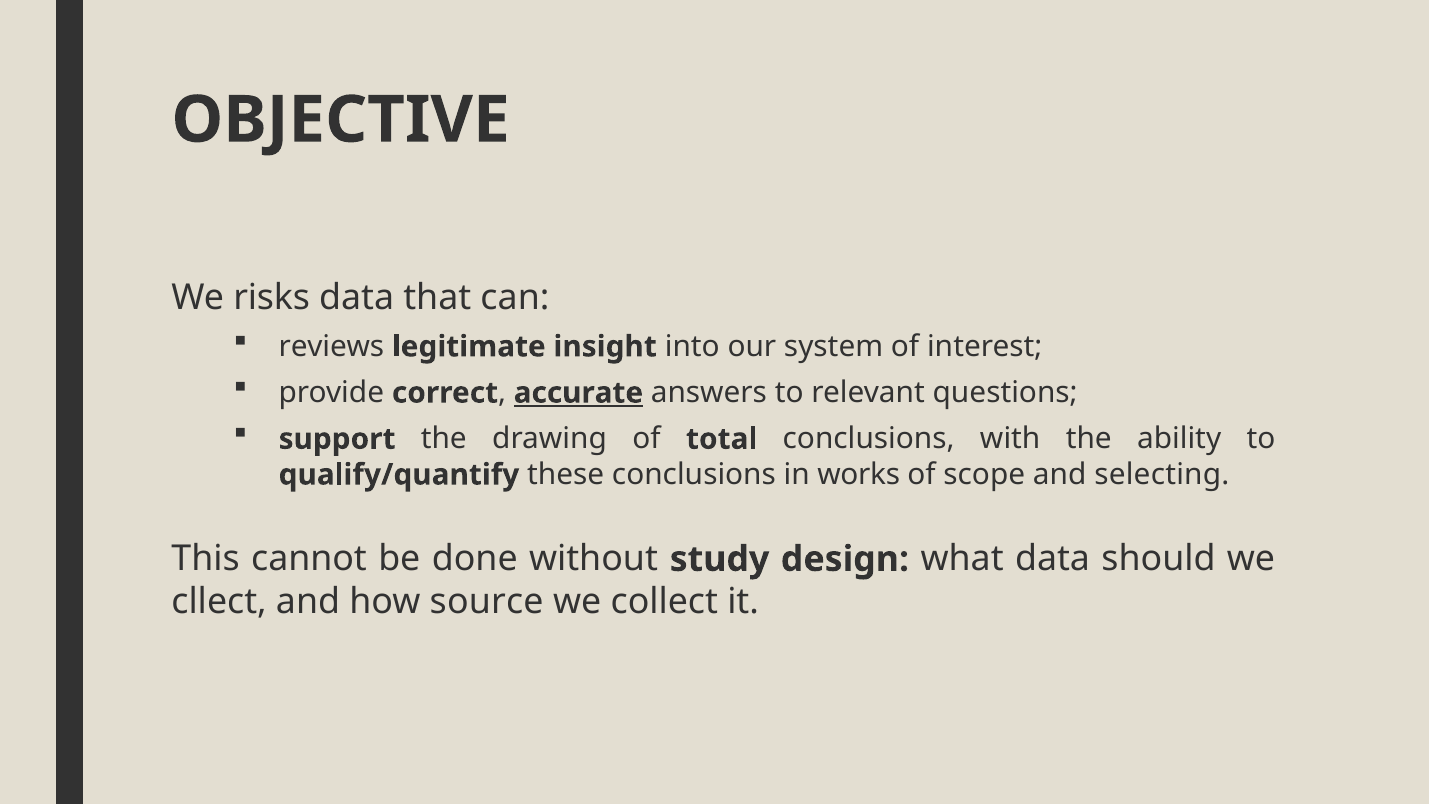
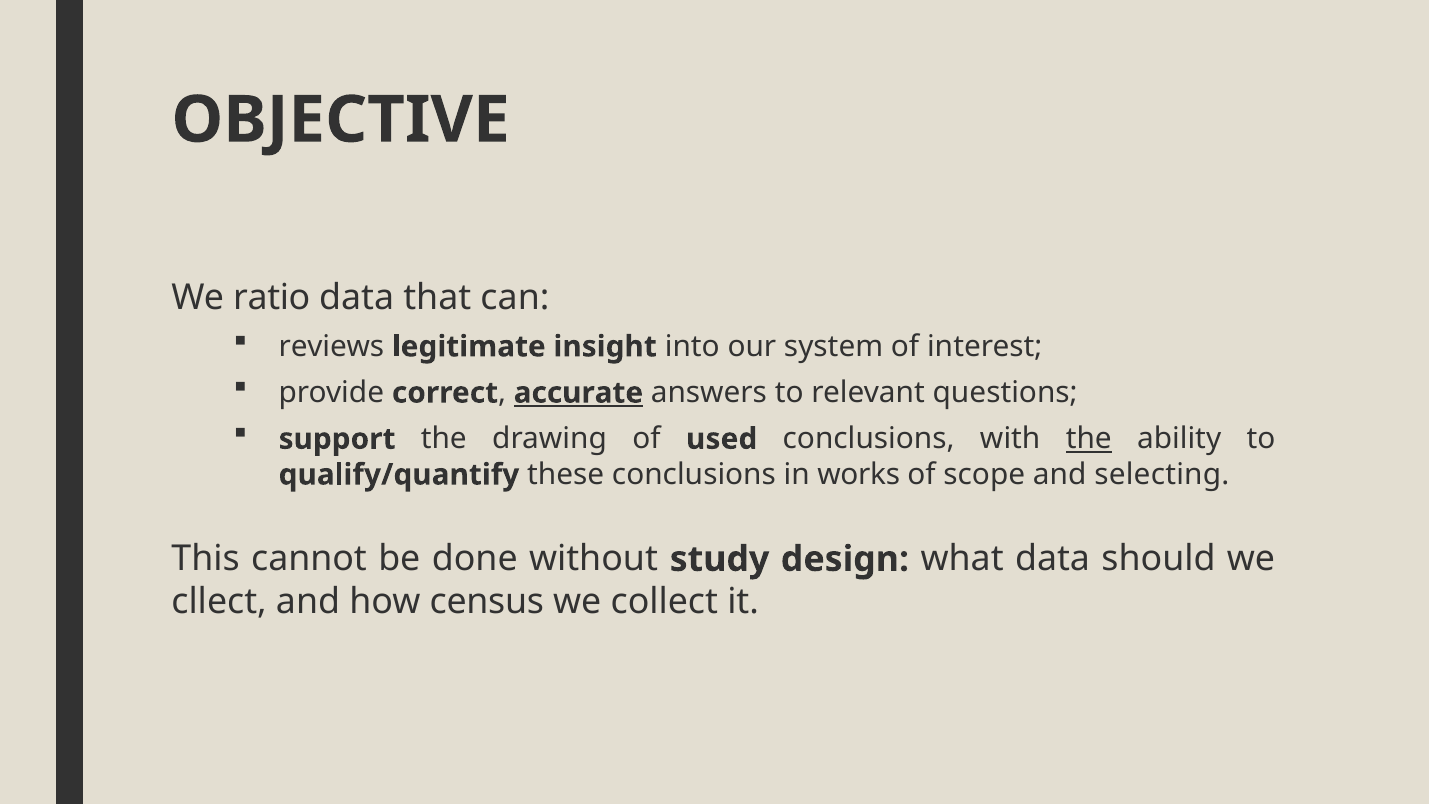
risks: risks -> ratio (272, 297)
total: total -> used (722, 439)
the underline: none -> present (1089, 439)
source: source -> census (487, 602)
